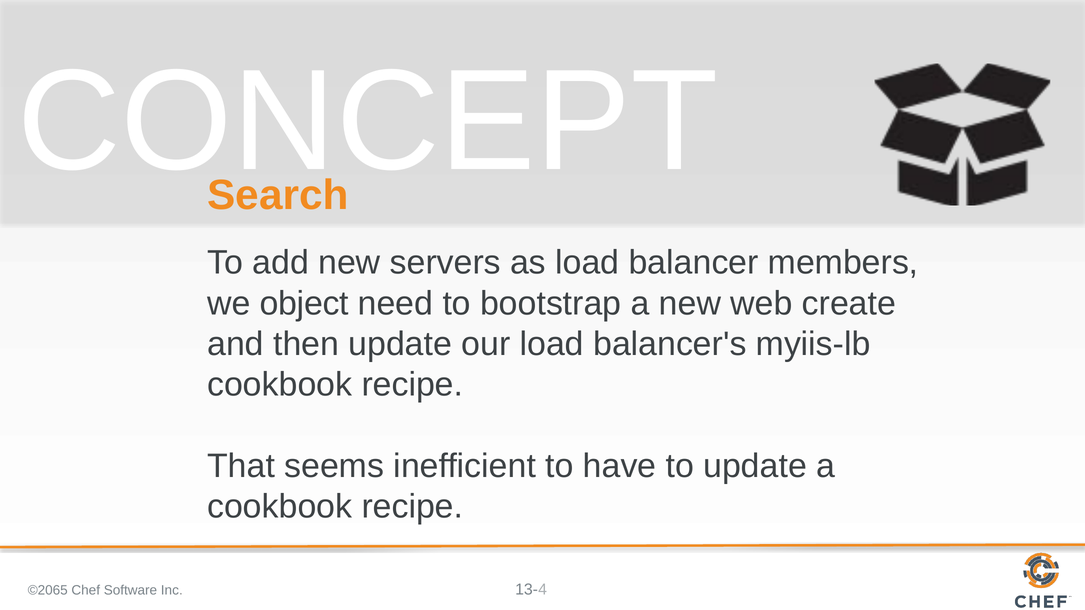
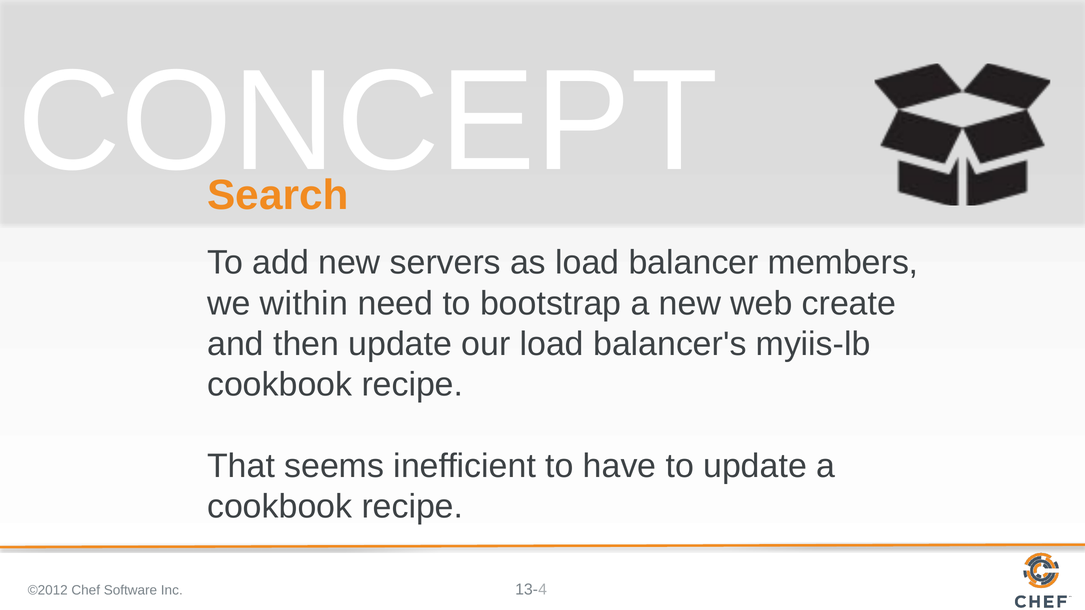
object: object -> within (304, 304)
©2065: ©2065 -> ©2012 (48, 591)
